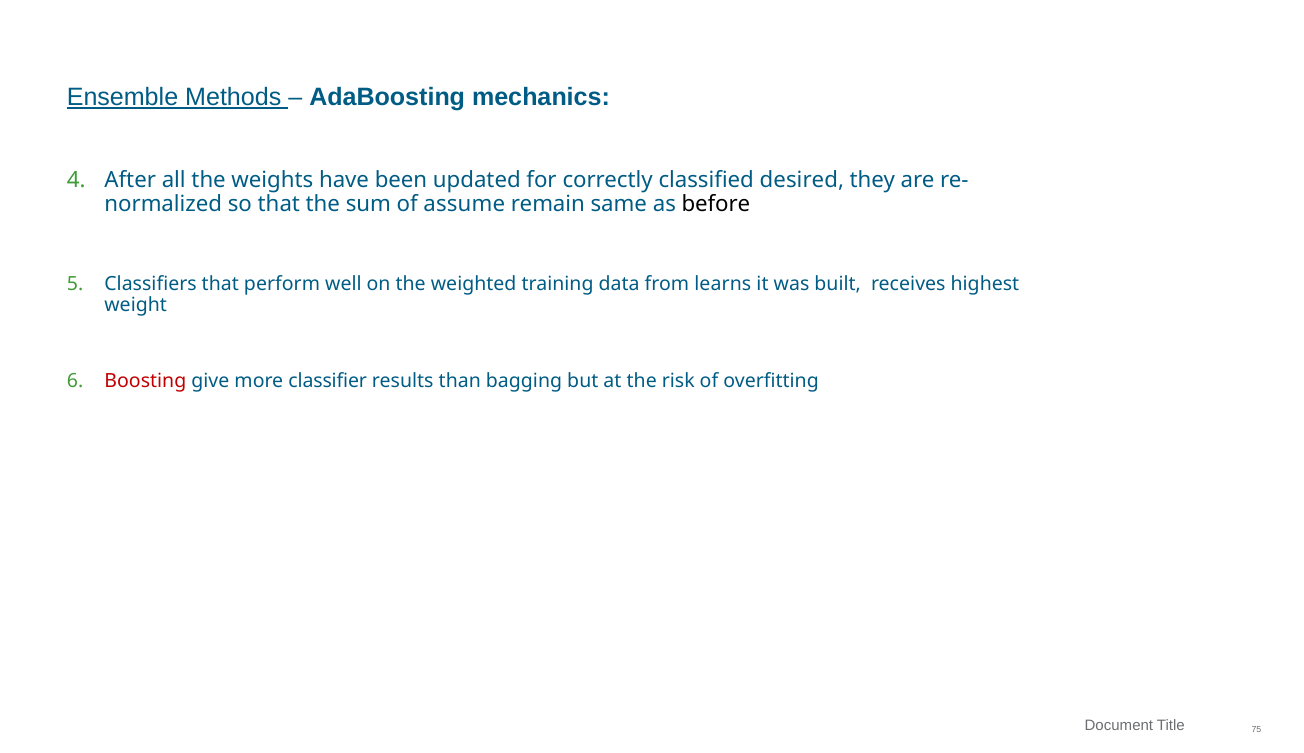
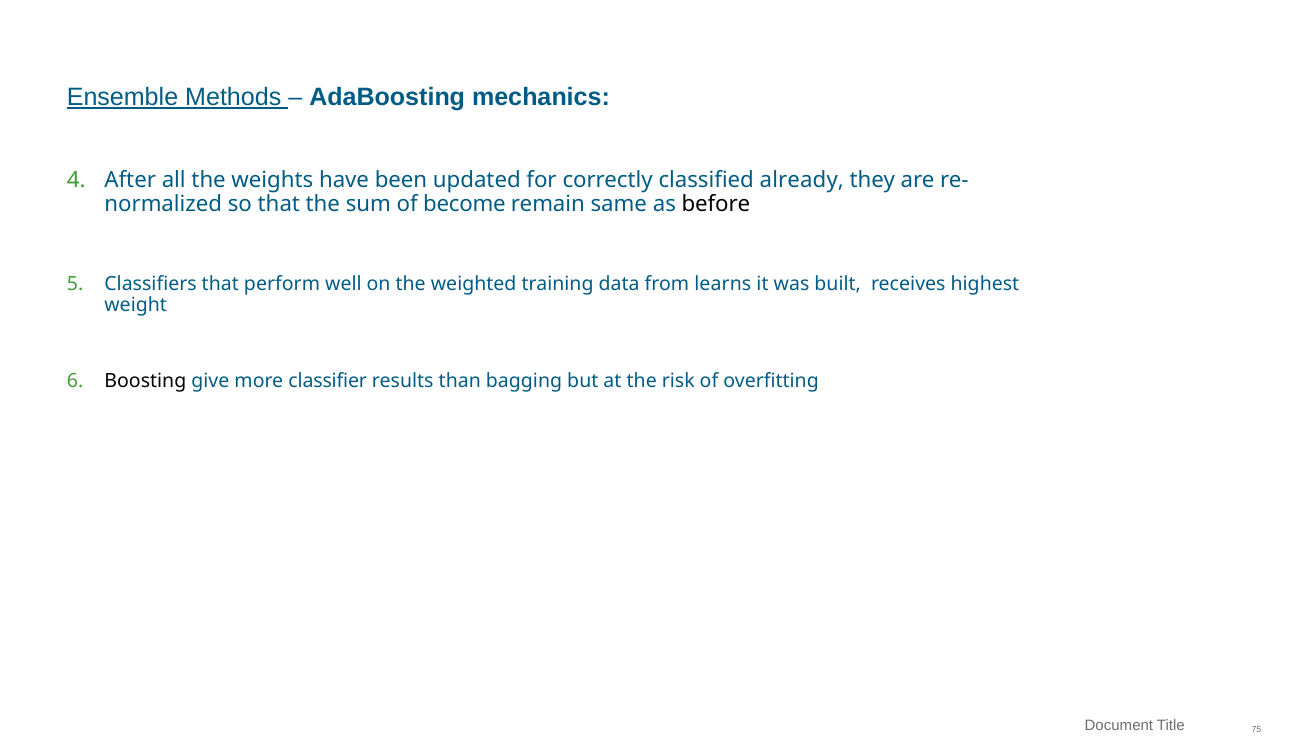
desired: desired -> already (802, 180)
assume: assume -> become (464, 204)
Boosting colour: red -> black (145, 381)
